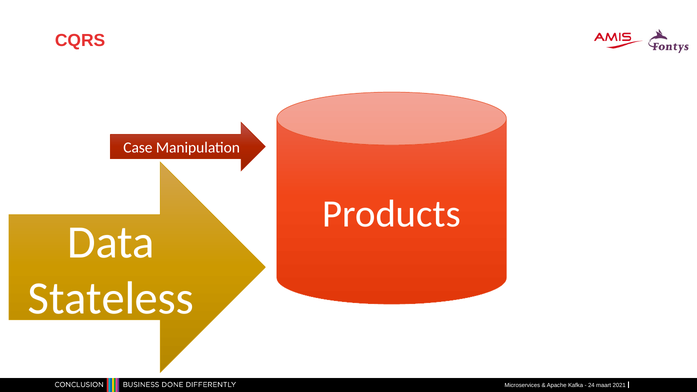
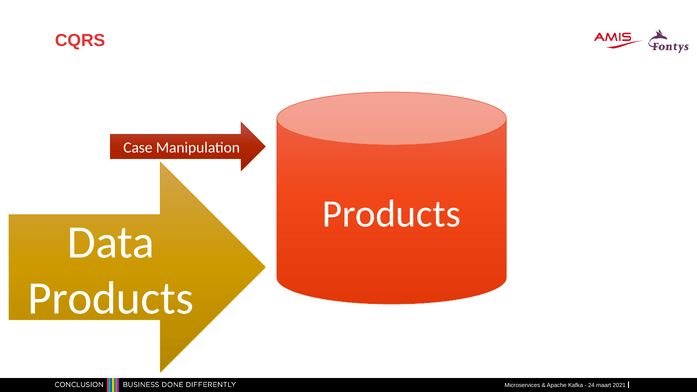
Stateless: Stateless -> Products (111, 298)
